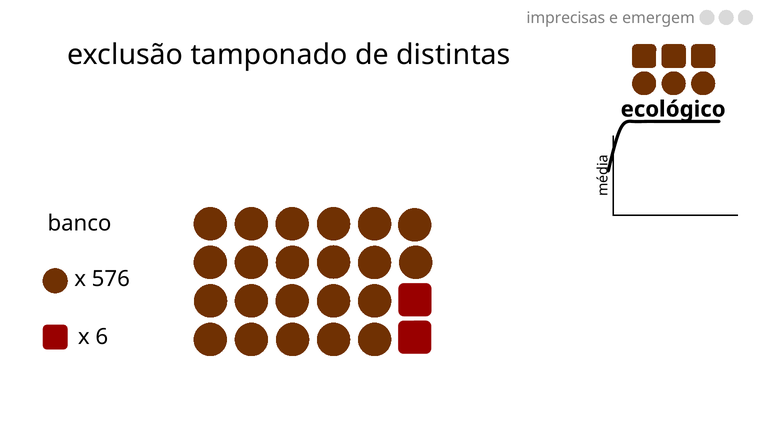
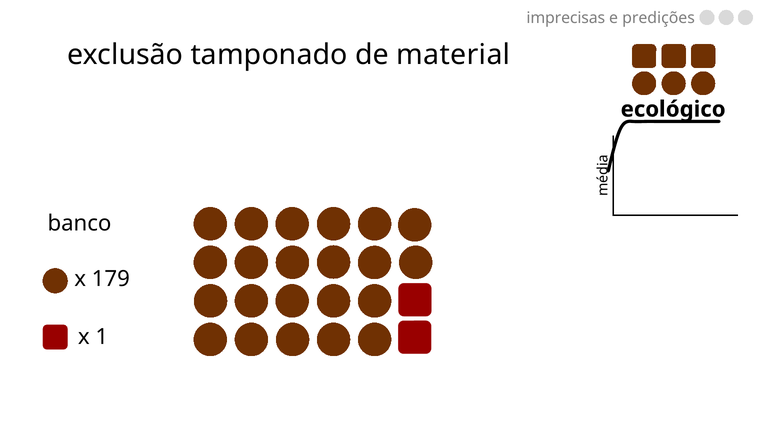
emergem: emergem -> predições (659, 18)
distintas: distintas -> material (453, 55)
576: 576 -> 179 (111, 279)
6: 6 -> 1 (102, 337)
